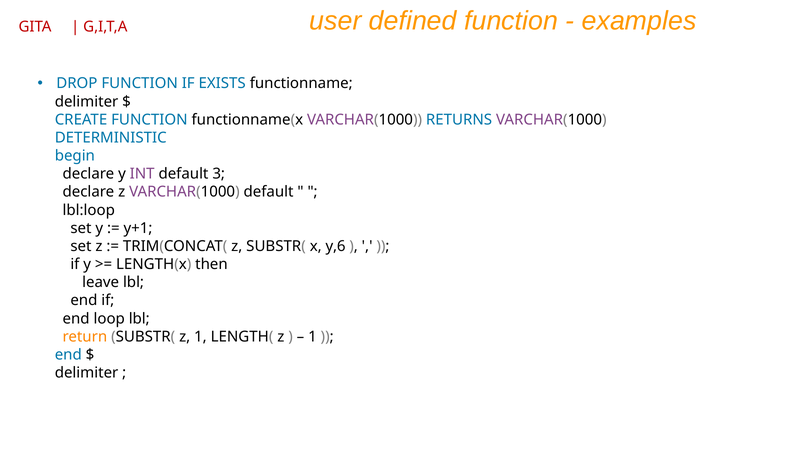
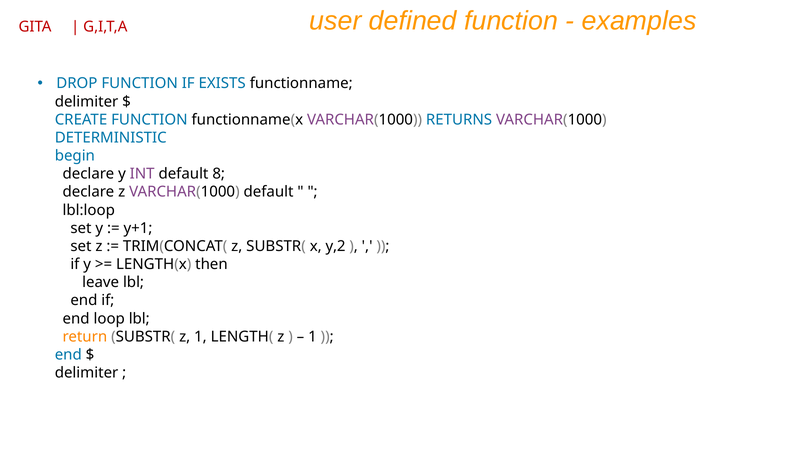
3: 3 -> 8 (219, 174)
y,6: y,6 -> y,2 (336, 246)
